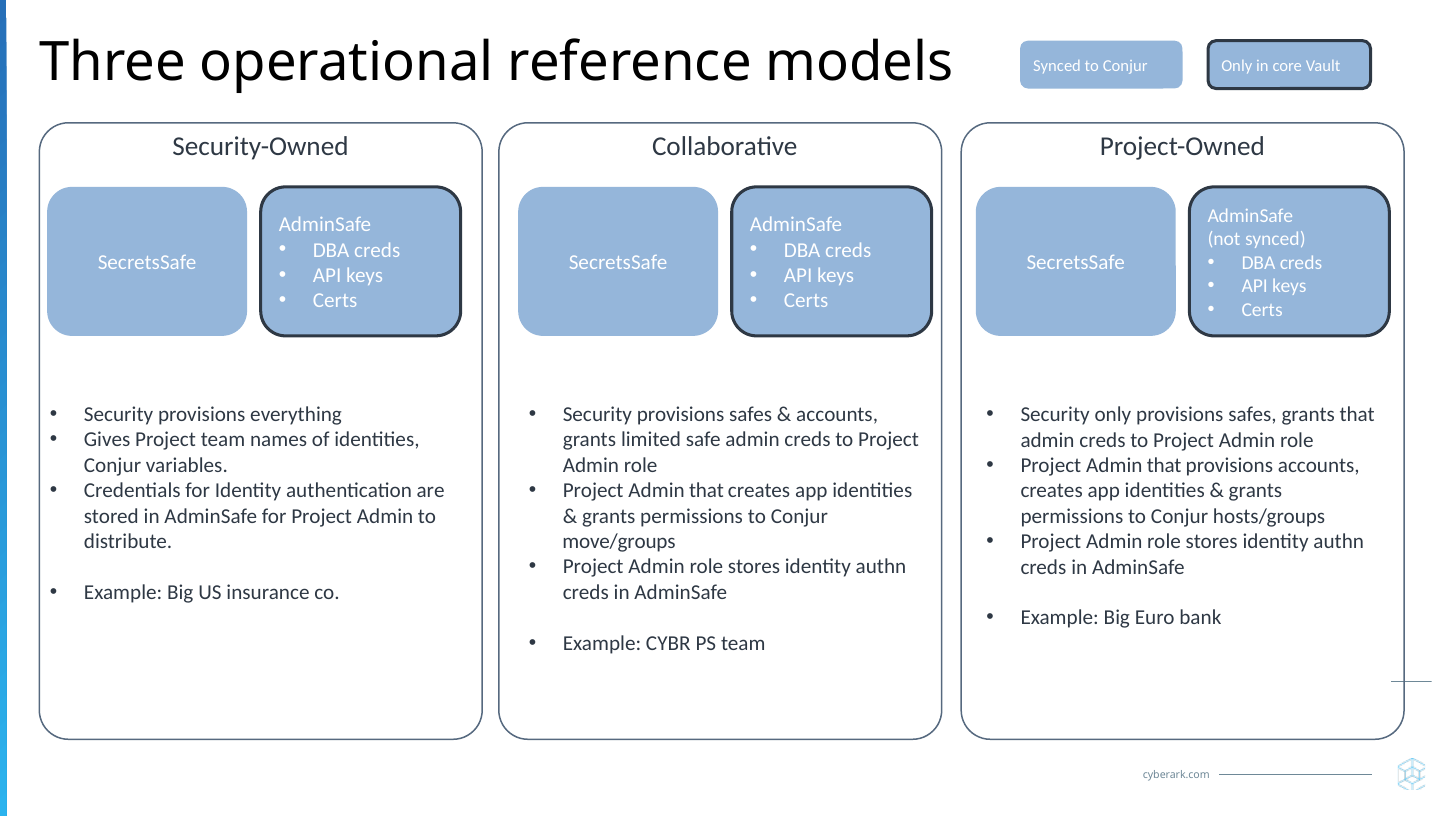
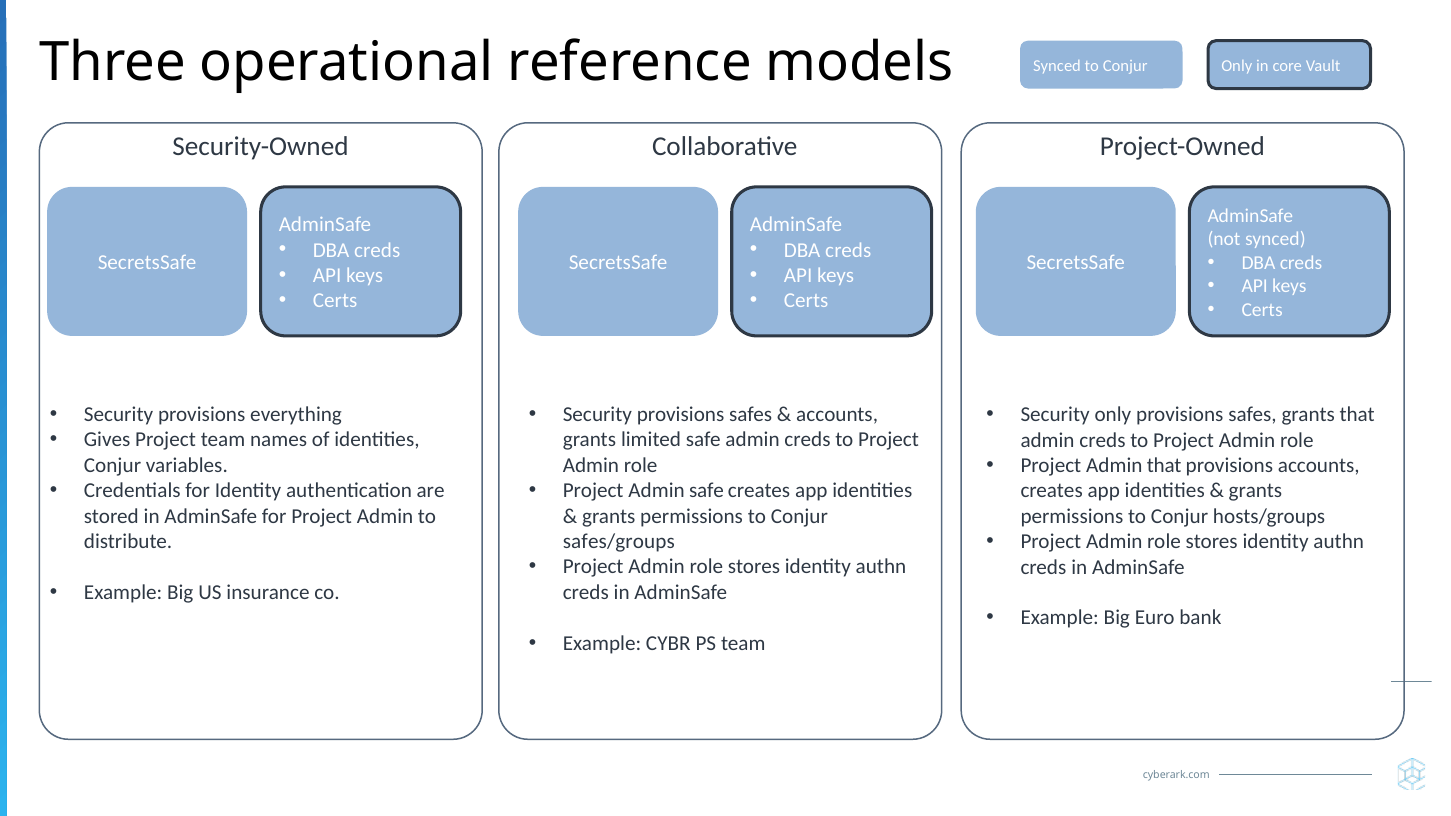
that: that -> safe (706, 491)
move/groups: move/groups -> safes/groups (619, 542)
